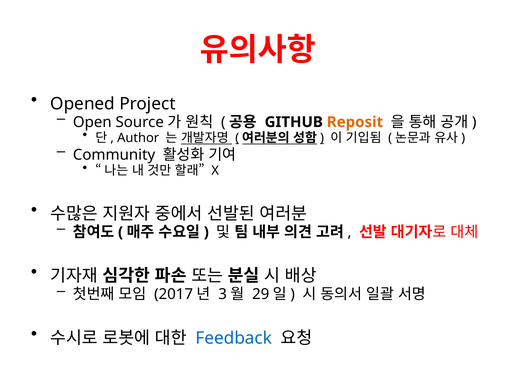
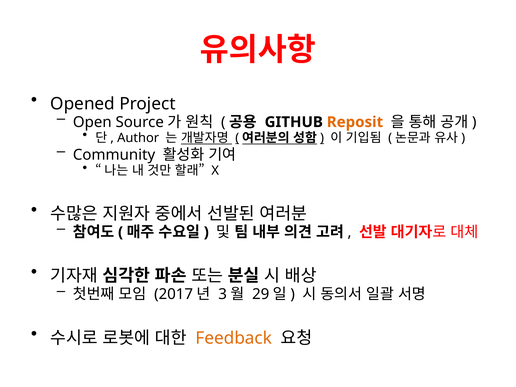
Feedback colour: blue -> orange (234, 338)
